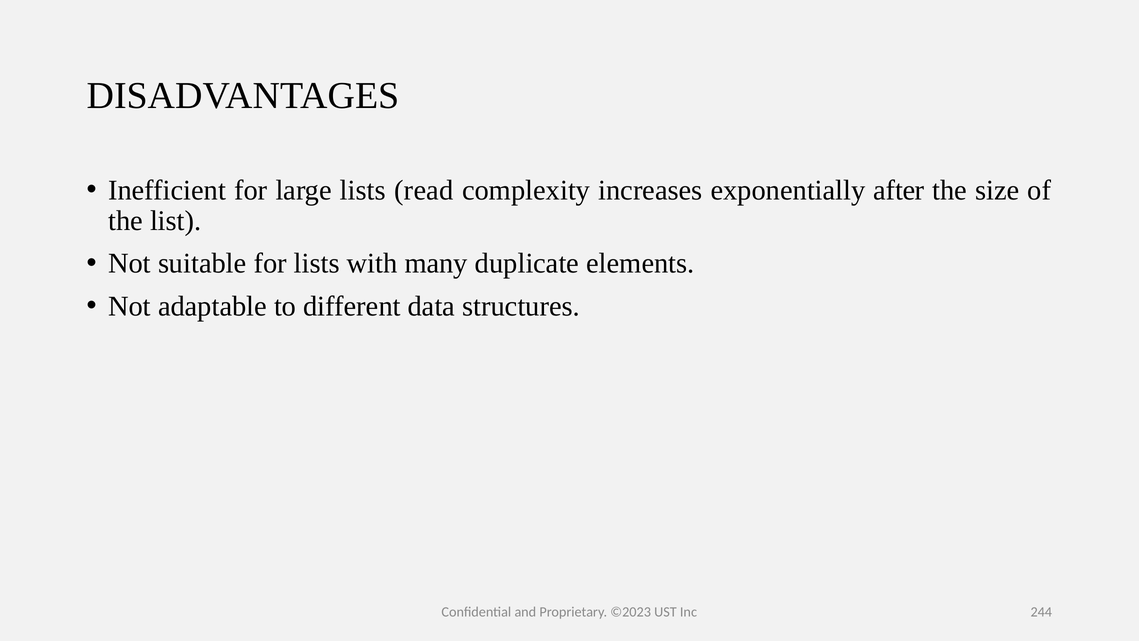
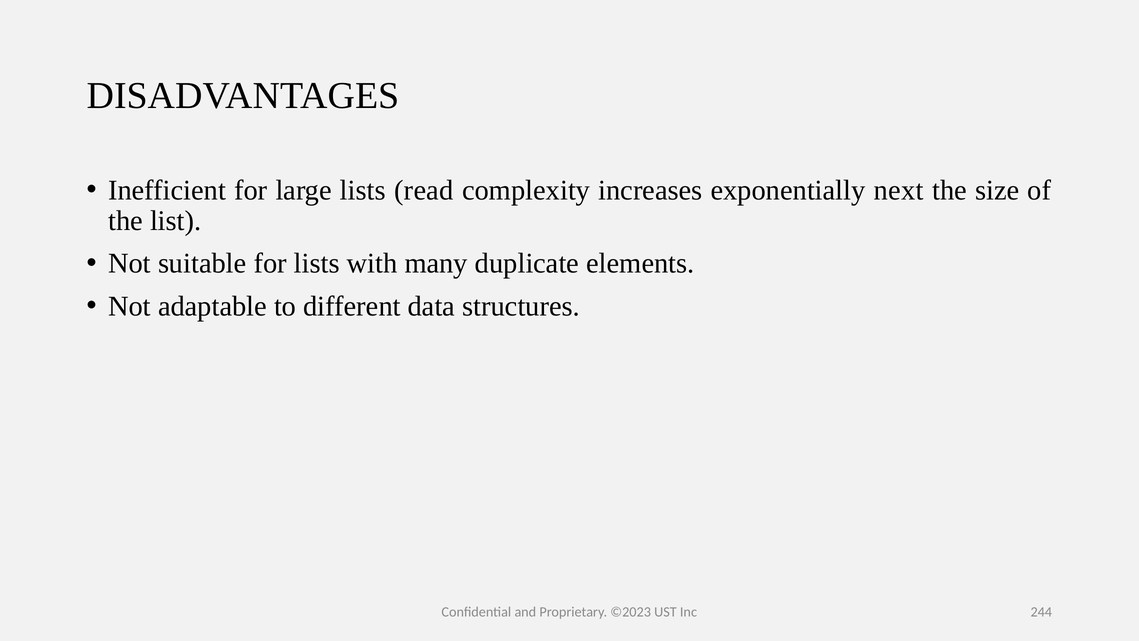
after: after -> next (899, 190)
